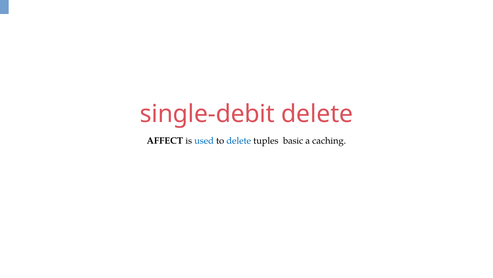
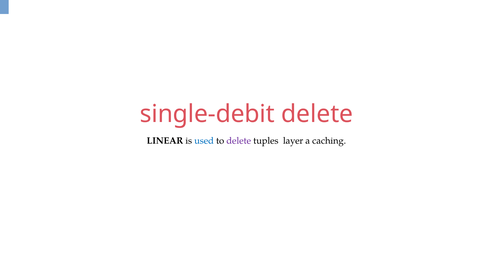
AFFECT: AFFECT -> LINEAR (165, 140)
delete colour: blue -> purple (239, 140)
basic: basic -> layer (293, 140)
